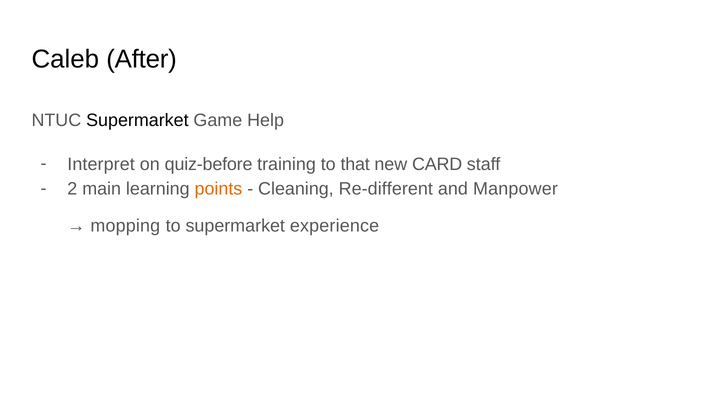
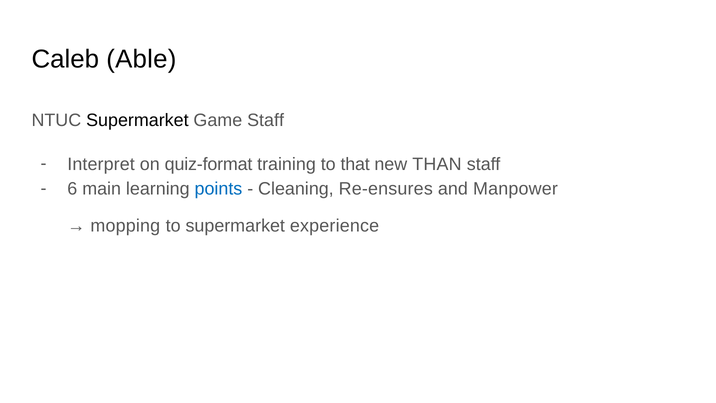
After: After -> Able (141, 59)
Game Help: Help -> Staff (266, 120)
quiz-before: quiz-before -> quiz-format (209, 164)
CARD: CARD -> THAN (437, 164)
2: 2 -> 6 (72, 189)
points colour: orange -> blue (218, 189)
Re-different: Re-different -> Re-ensures (386, 189)
